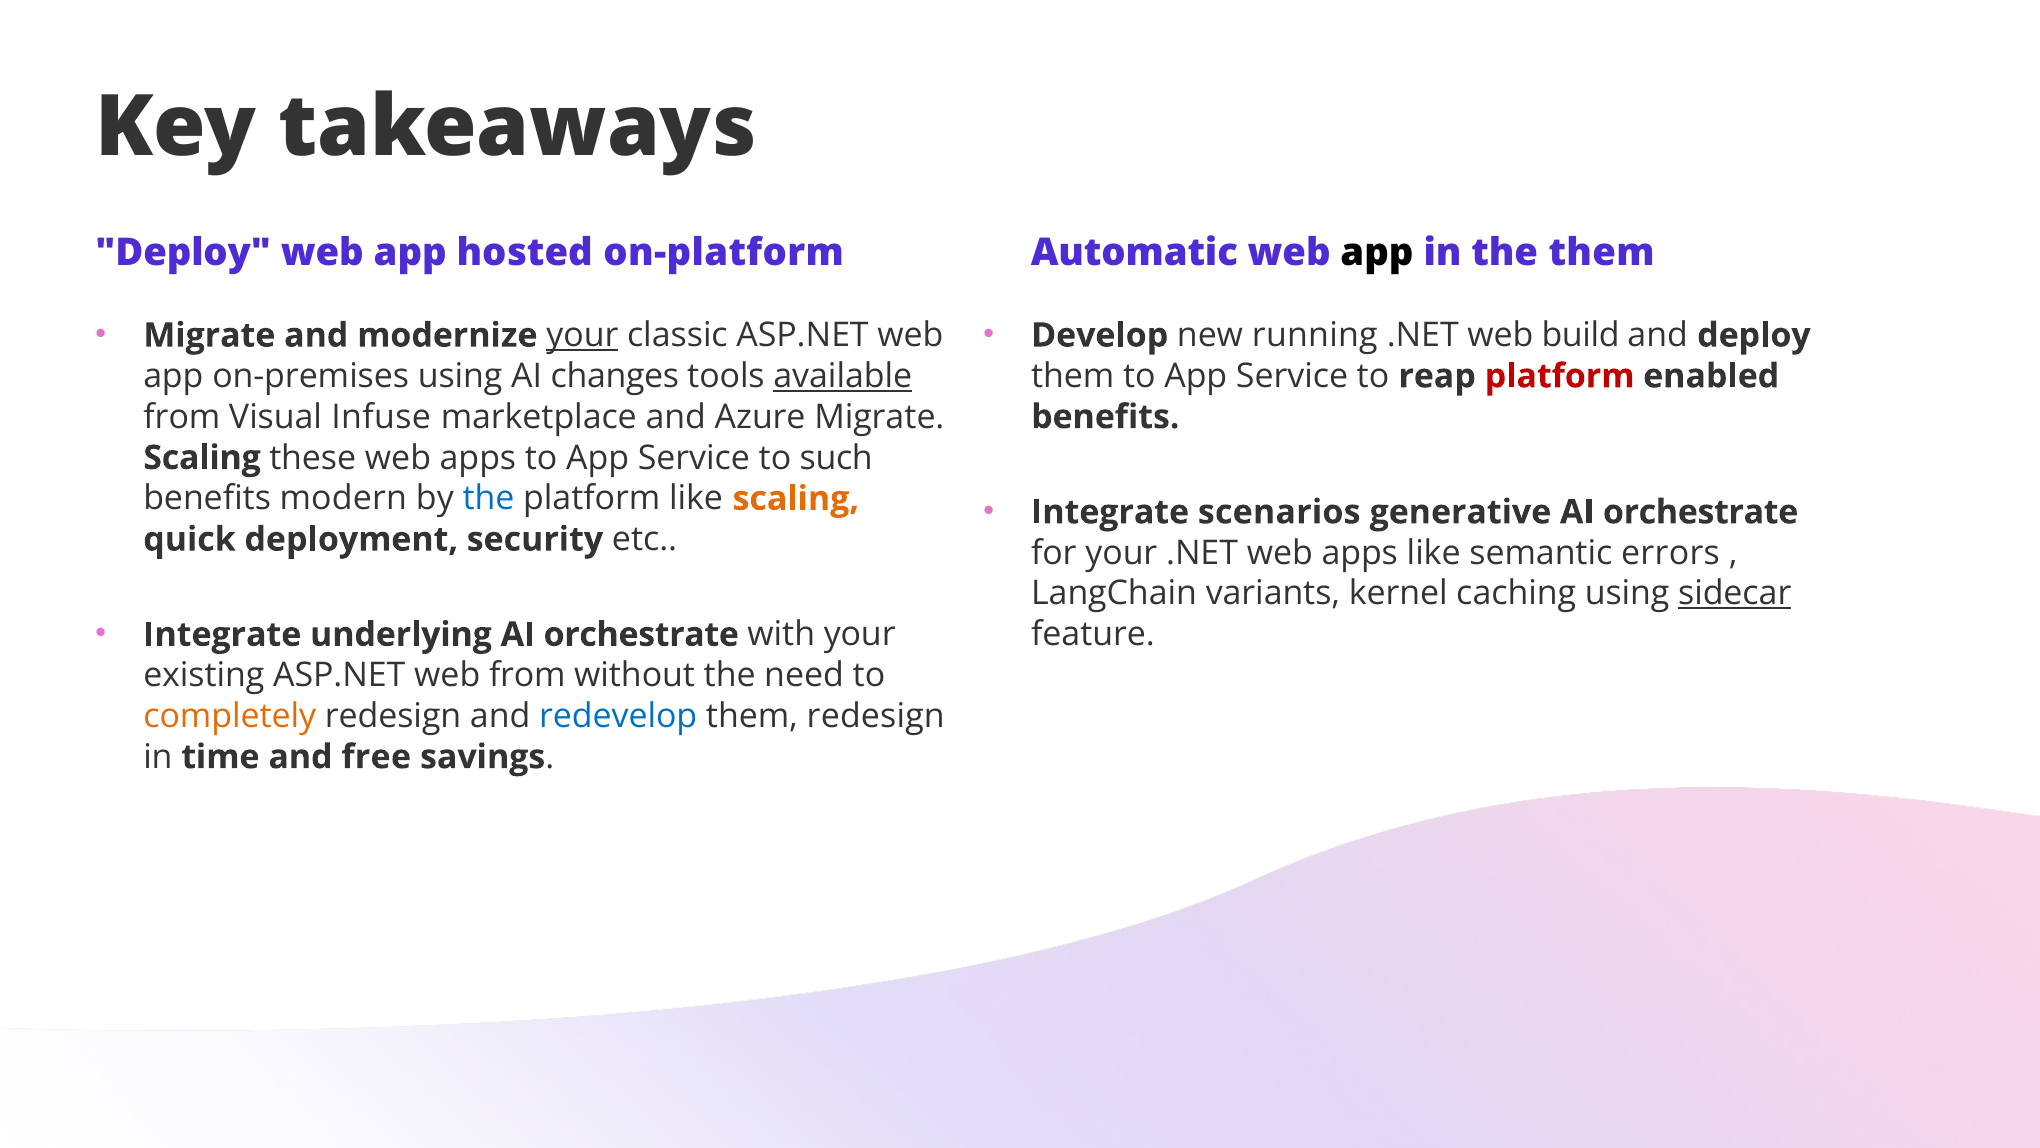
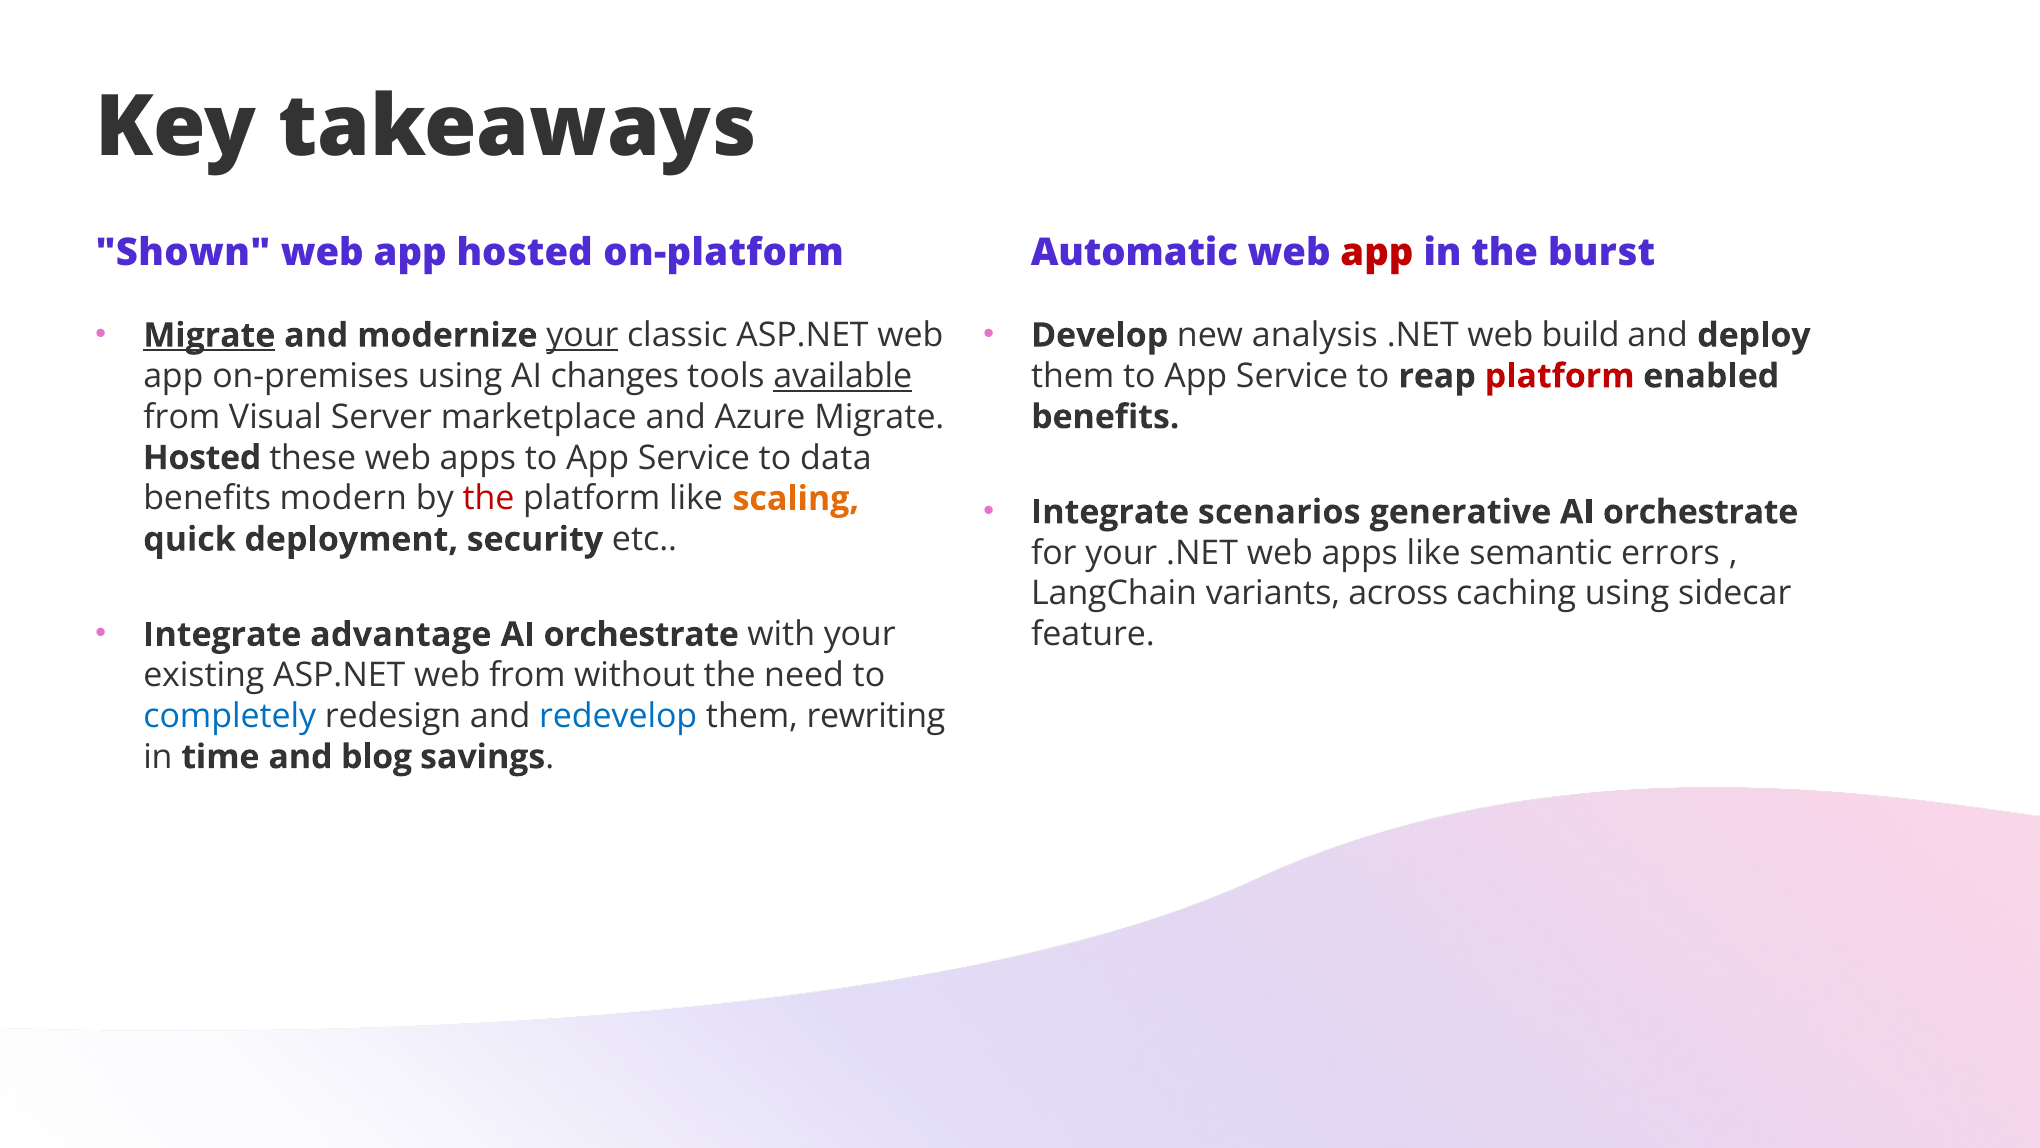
Deploy: Deploy -> Shown (183, 252)
app colour: black -> red (1377, 252)
the them: them -> burst (1602, 252)
Migrate underline: none -> present (209, 335)
running: running -> analysis (1315, 335)
Infuse: Infuse -> Server (381, 417)
Scaling: Scaling -> Hosted (202, 458)
such: such -> data (836, 458)
the colour: blue -> red (489, 498)
kernel: kernel -> across (1398, 593)
sidecar underline: present -> none (1735, 593)
underlying: underlying -> advantage (401, 634)
completely colour: orange -> blue (230, 716)
them redesign: redesign -> rewriting (876, 716)
free: free -> blog (377, 757)
